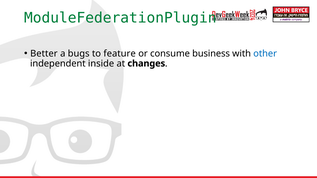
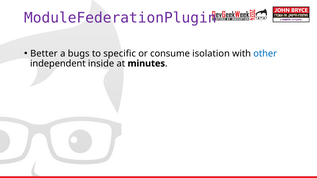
ModuleFederationPlugin colour: green -> purple (120, 18)
feature: feature -> specific (120, 54)
business: business -> isolation (211, 54)
changes: changes -> minutes (146, 64)
